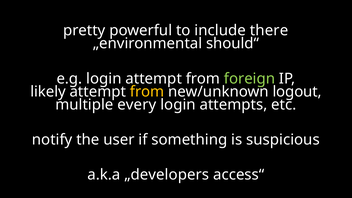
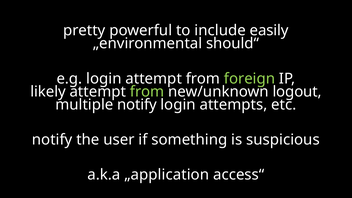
there: there -> easily (269, 31)
from colour: yellow -> light green (147, 92)
multiple every: every -> notify (137, 105)
„developers: „developers -> „application (167, 175)
